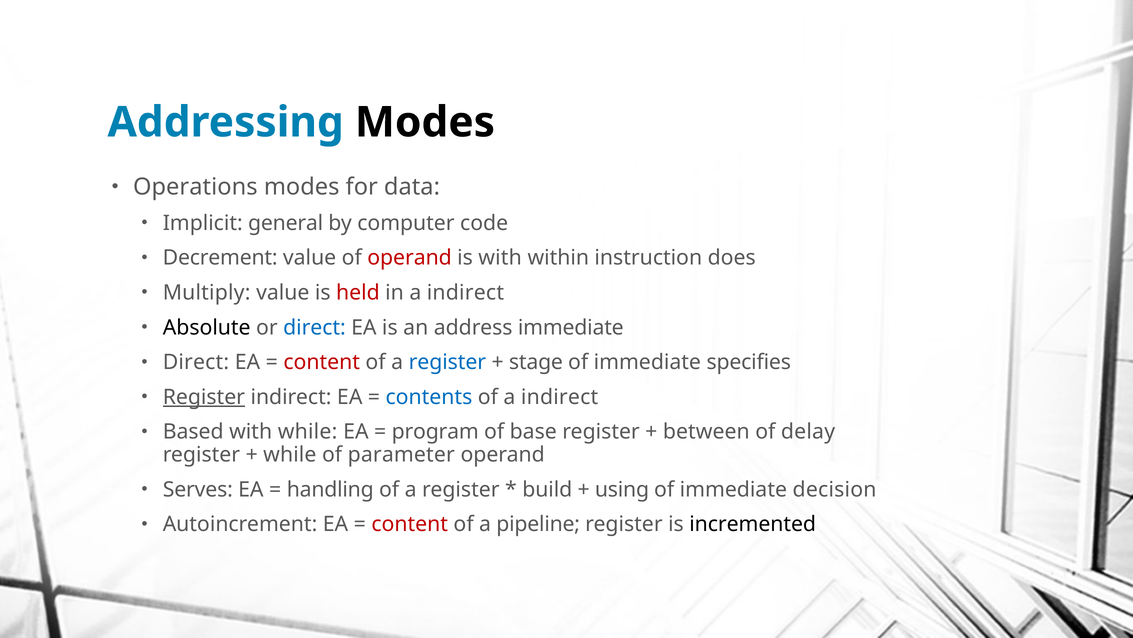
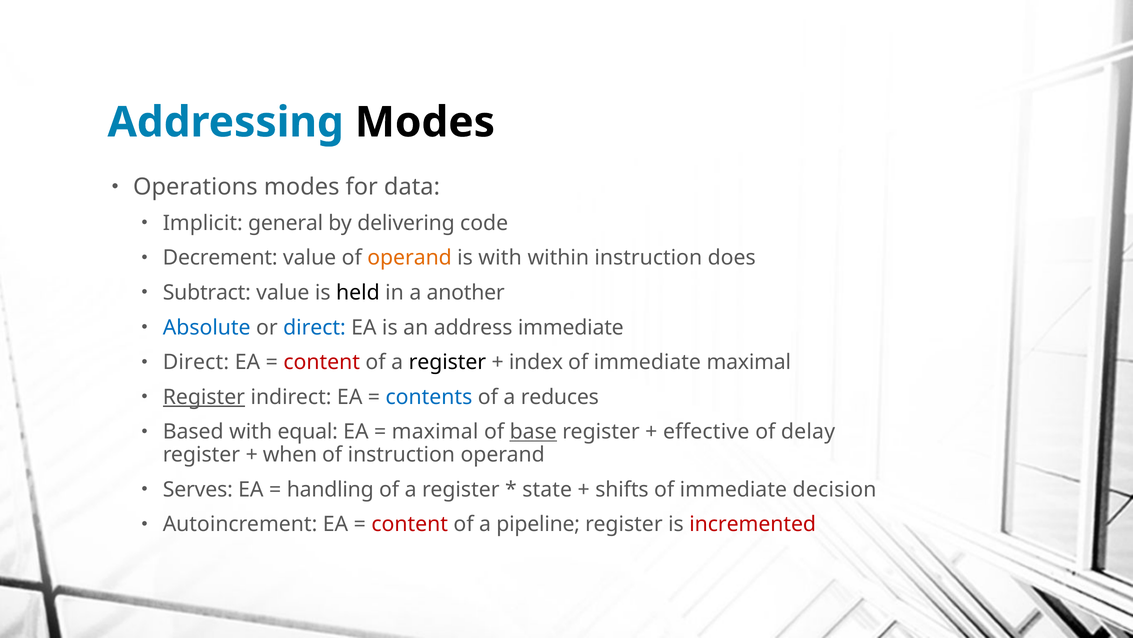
computer: computer -> delivering (406, 223)
operand colour: red -> orange (410, 258)
Multiply: Multiply -> Subtract (207, 292)
held colour: red -> black (358, 292)
in a indirect: indirect -> another (466, 292)
Absolute colour: black -> blue (207, 327)
register colour: blue -> black (447, 362)
stage: stage -> index (536, 362)
immediate specifies: specifies -> maximal (749, 362)
of a indirect: indirect -> reduces (560, 397)
with while: while -> equal (308, 432)
program: program -> maximal (435, 432)
base underline: none -> present (533, 432)
between: between -> effective (706, 432)
while: while -> when (290, 455)
of parameter: parameter -> instruction (401, 455)
build: build -> state (547, 489)
using: using -> shifts (622, 489)
incremented colour: black -> red (753, 524)
